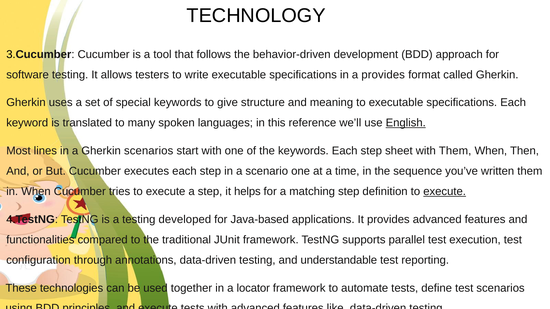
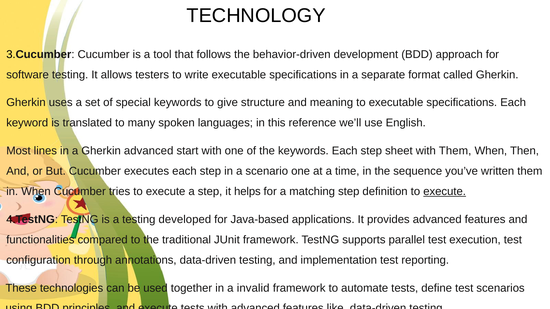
a provides: provides -> separate (383, 75)
English underline: present -> none (406, 123)
Gherkin scenarios: scenarios -> advanced (149, 151)
understandable: understandable -> implementation (339, 260)
locator: locator -> invalid (253, 288)
